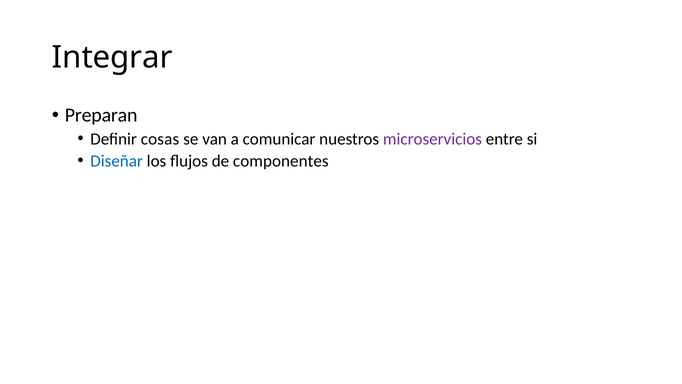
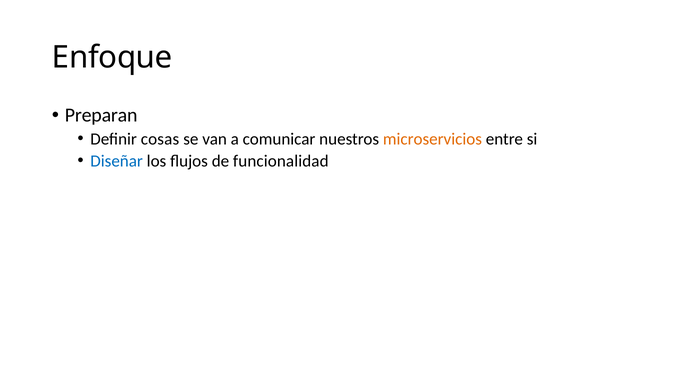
Integrar: Integrar -> Enfoque (112, 57)
microservicios colour: purple -> orange (432, 139)
componentes: componentes -> funcionalidad (281, 161)
